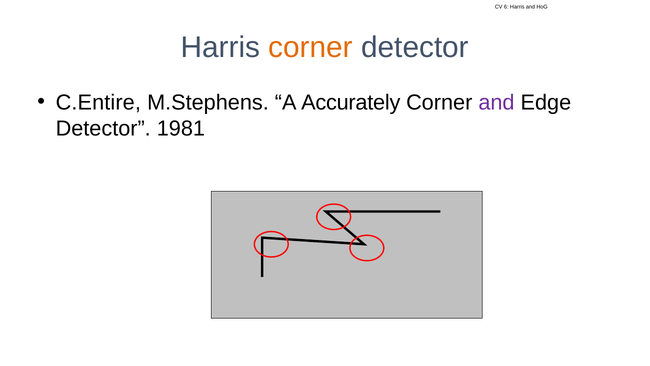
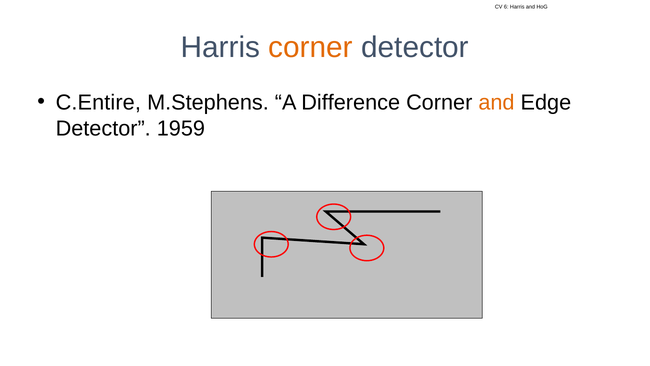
Accurately: Accurately -> Difference (351, 102)
and colour: purple -> orange (496, 102)
1981: 1981 -> 1959 (181, 128)
